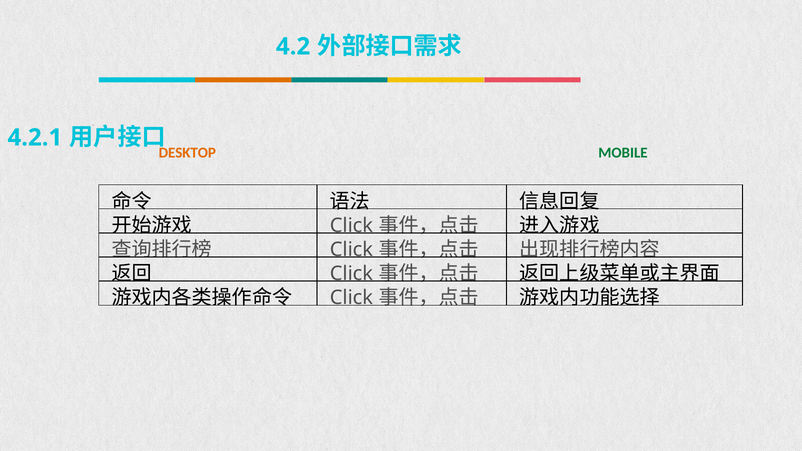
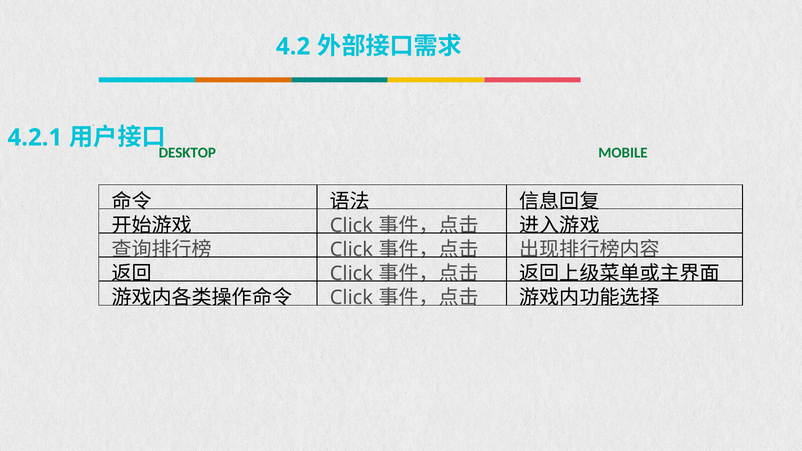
DESKTOP colour: orange -> green (187, 153)
